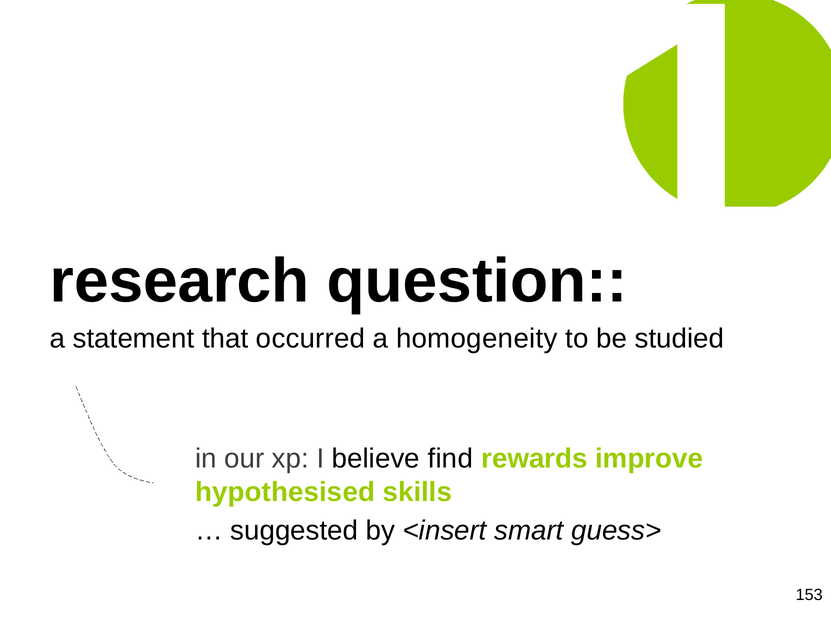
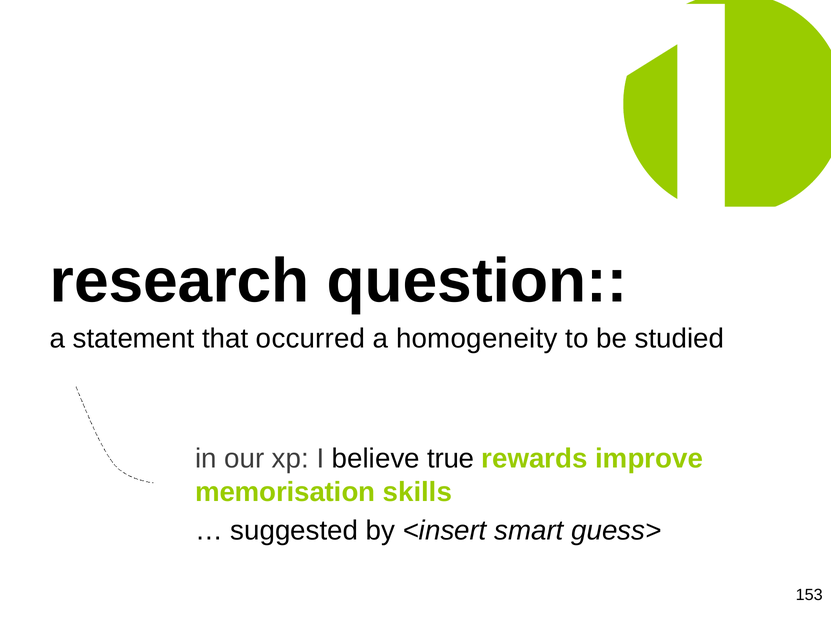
find: find -> true (451, 459)
hypothesised: hypothesised -> memorisation (285, 492)
